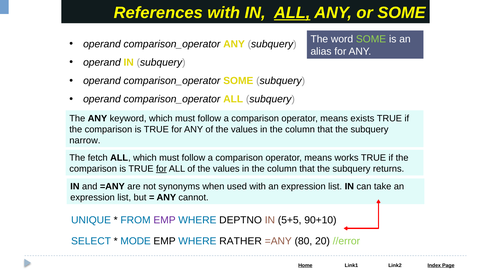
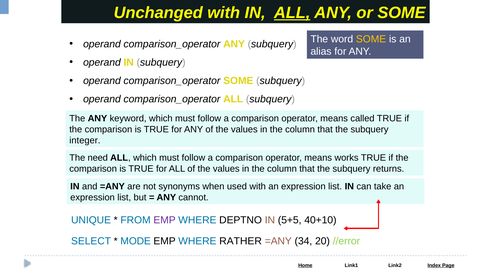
References: References -> Unchanged (158, 13)
SOME colour: light green -> yellow (371, 39)
exists: exists -> called (362, 118)
narrow: narrow -> integer (85, 141)
fetch: fetch -> need (98, 158)
for underline: present -> none (161, 169)
90+10: 90+10 -> 40+10 (320, 220)
80: 80 -> 34 (303, 241)
